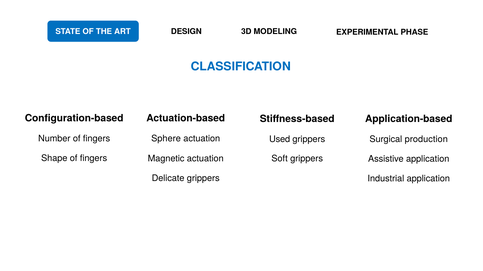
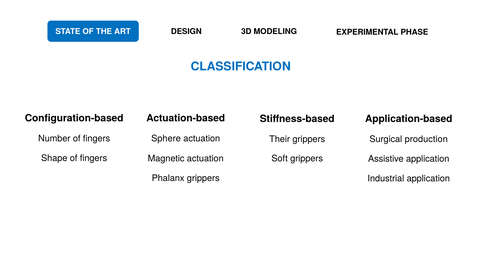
Used: Used -> Their (280, 139)
Delicate: Delicate -> Phalanx (168, 179)
